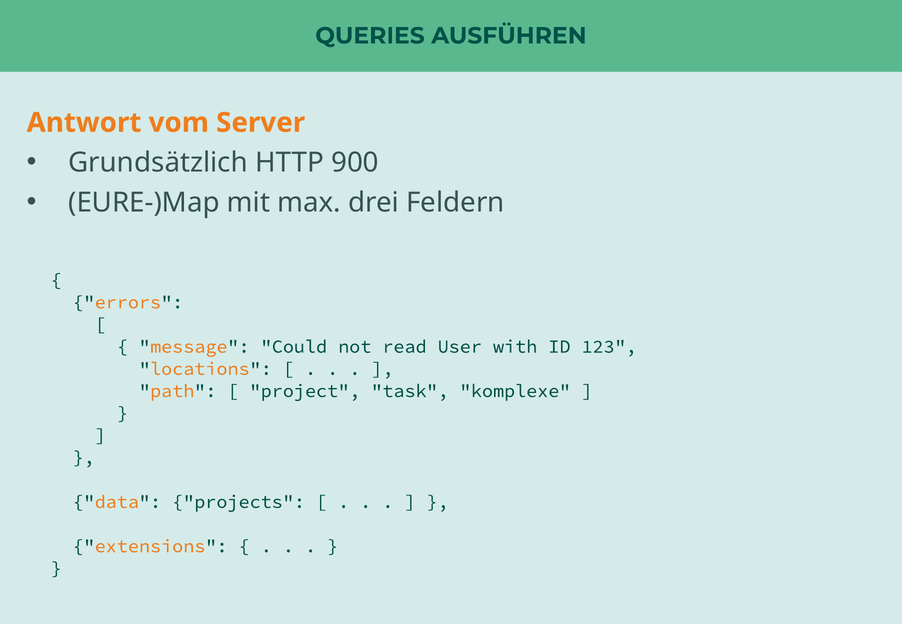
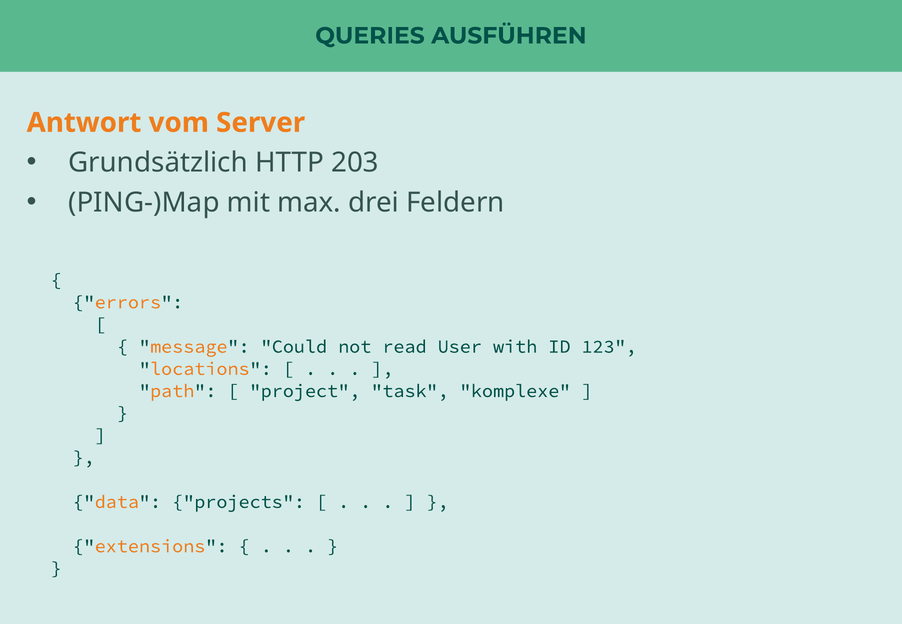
900: 900 -> 203 (355, 163)
EURE-)Map: EURE-)Map -> PING-)Map (144, 203)
